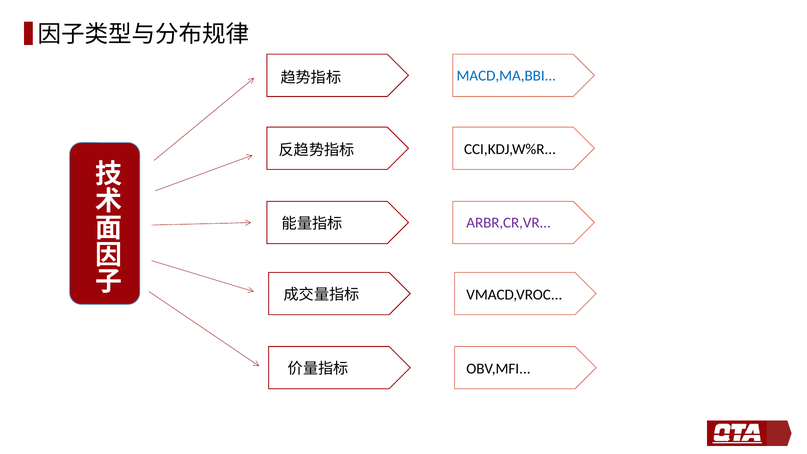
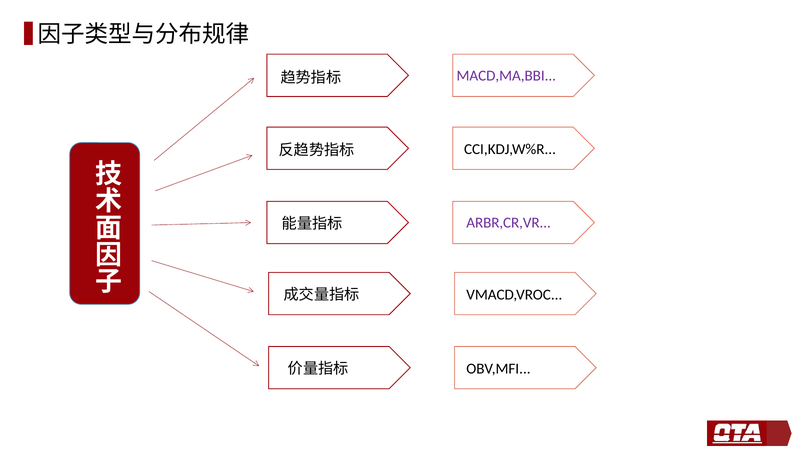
MACD,MA,BBI colour: blue -> purple (506, 76)
